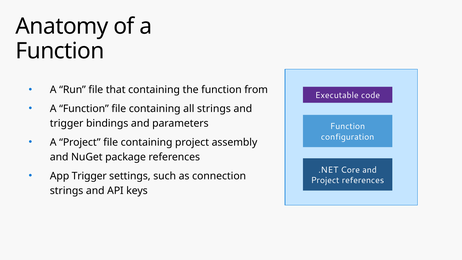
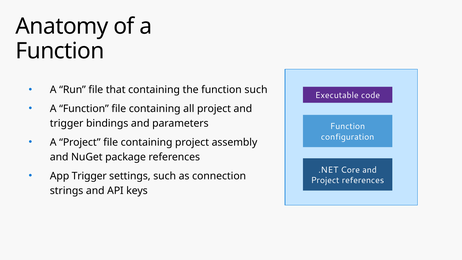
function from: from -> such (256, 90)
all strings: strings -> project (214, 109)
